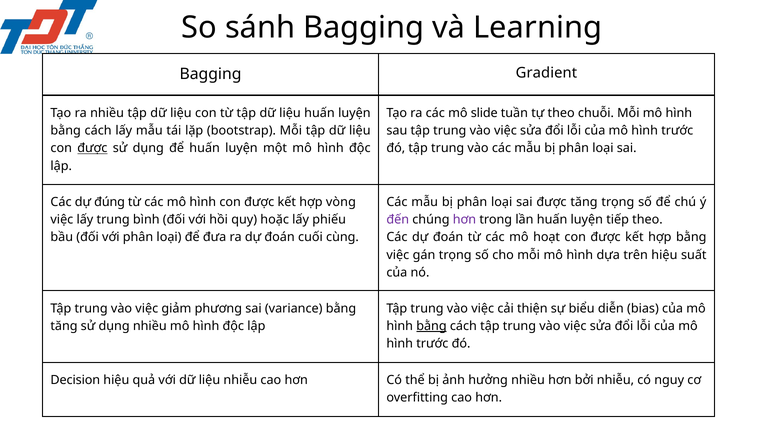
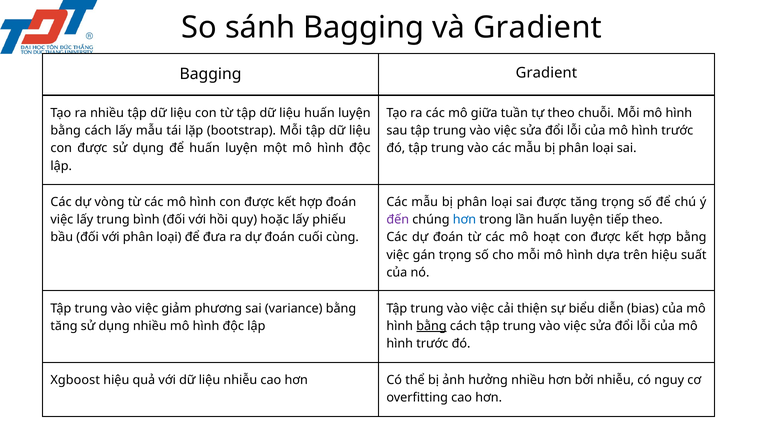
và Learning: Learning -> Gradient (538, 28)
slide: slide -> giữa (484, 113)
được underline: present -> none (92, 148)
đúng: đúng -> vòng (109, 202)
hợp vòng: vòng -> đoán (341, 202)
hơn colour: purple -> blue (464, 220)
Decision: Decision -> Xgboost (75, 380)
